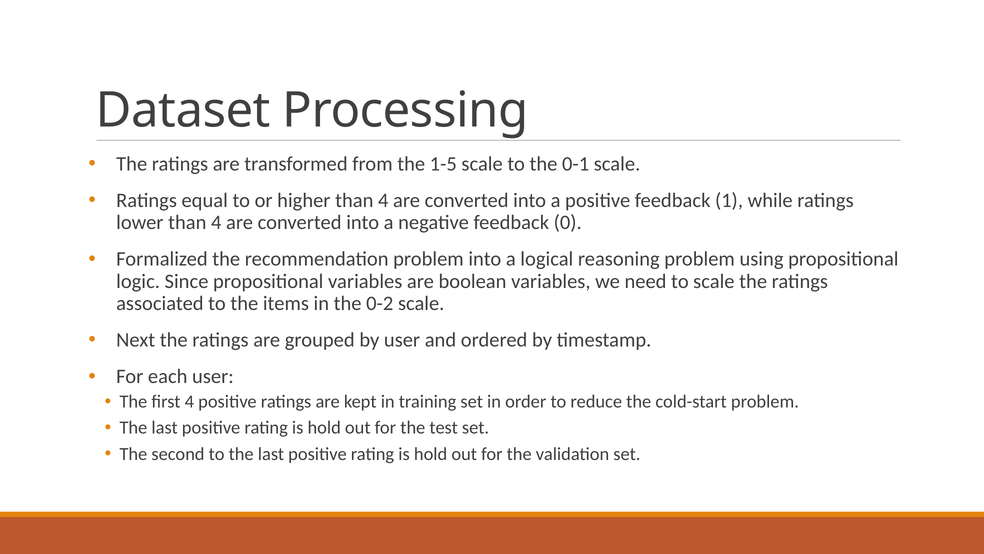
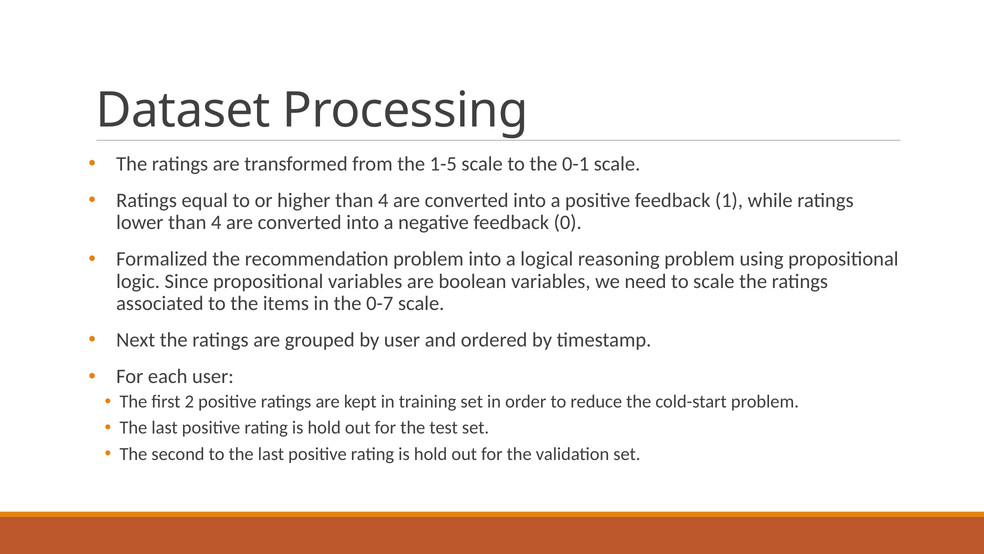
0-2: 0-2 -> 0-7 (380, 303)
first 4: 4 -> 2 (189, 401)
